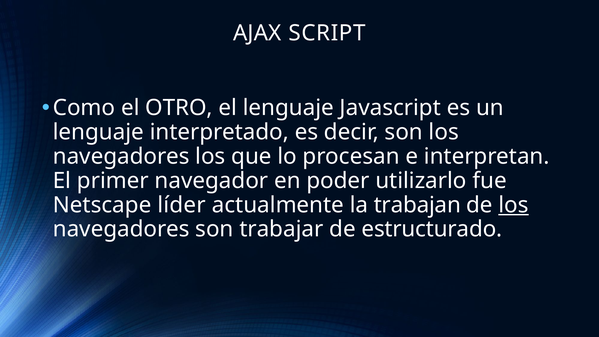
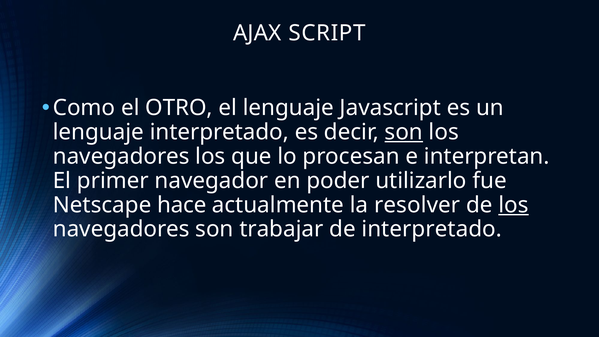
son underline: none -> present (404, 132)
líder: líder -> hace (182, 205)
trabajan: trabajan -> resolver (417, 205)
de estructurado: estructurado -> interpretado (432, 229)
